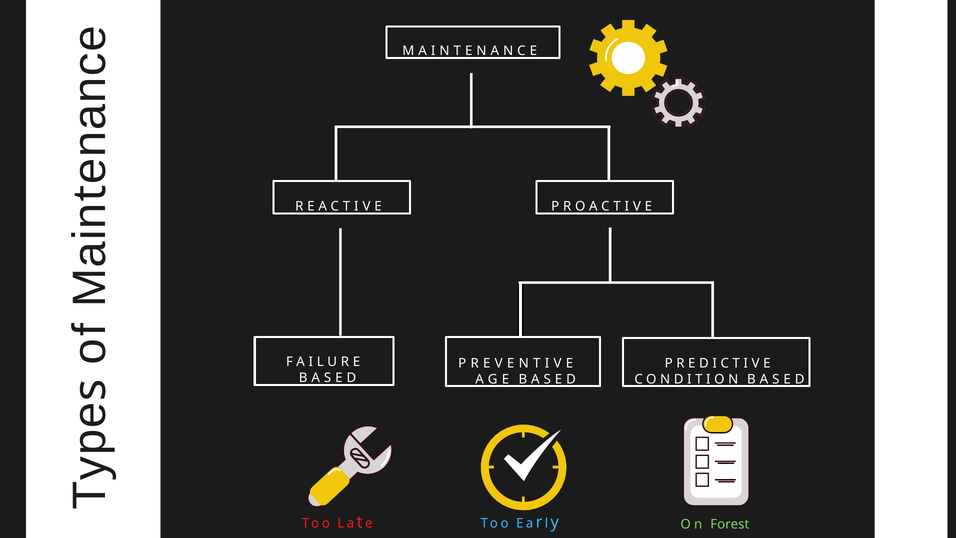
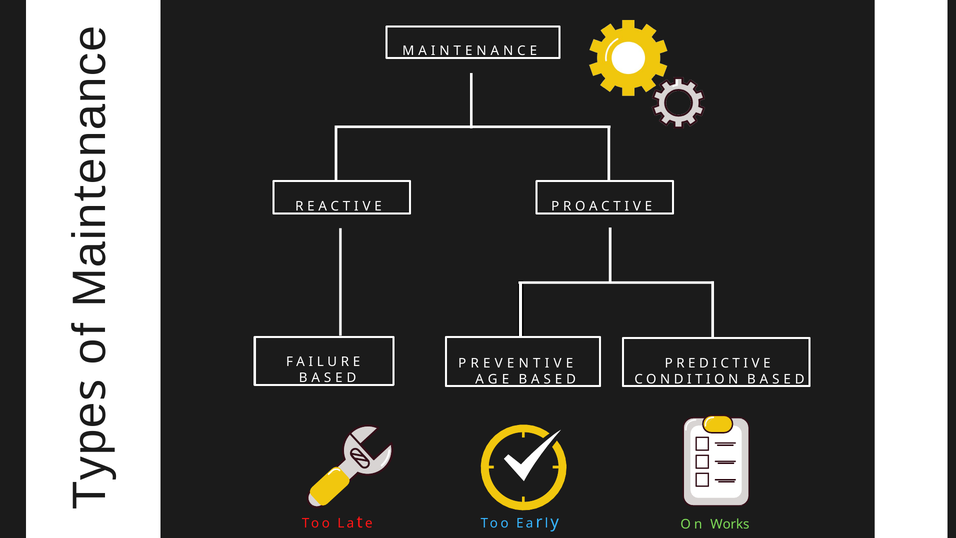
Forest: Forest -> Works (730, 524)
